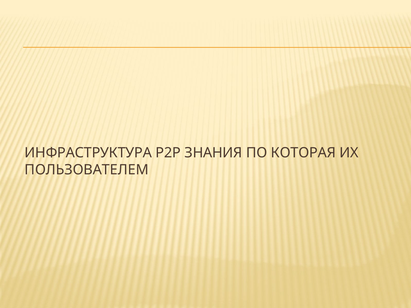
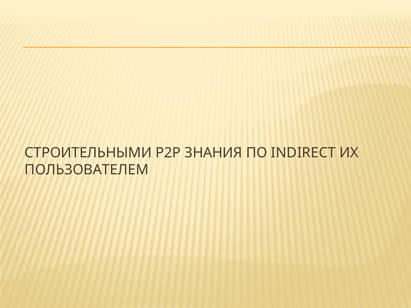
ИНФРАСТРУКТУРА: ИНФРАСТРУКТУРА -> СТРОИТЕЛЬНЫМИ (88, 153)
КОТОРАЯ: КОТОРАЯ -> INDIRECT (303, 153)
